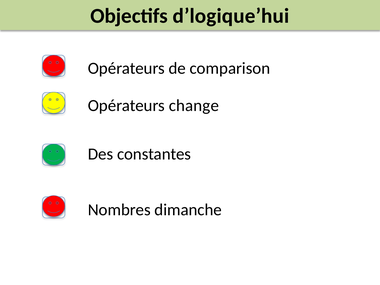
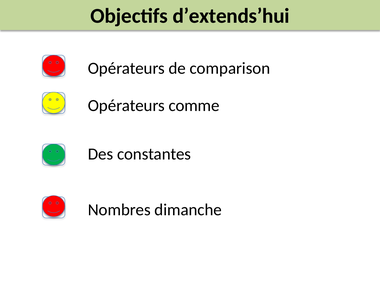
d’logique’hui: d’logique’hui -> d’extends’hui (231, 16)
change: change -> comme (194, 106)
